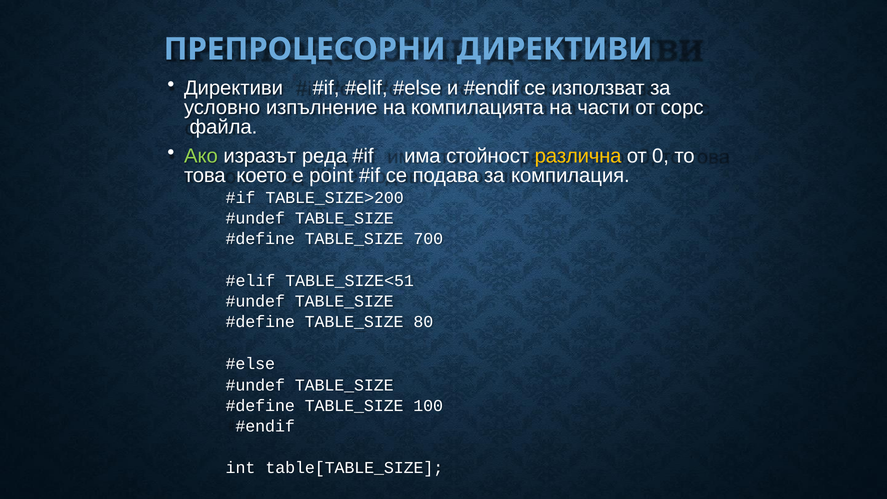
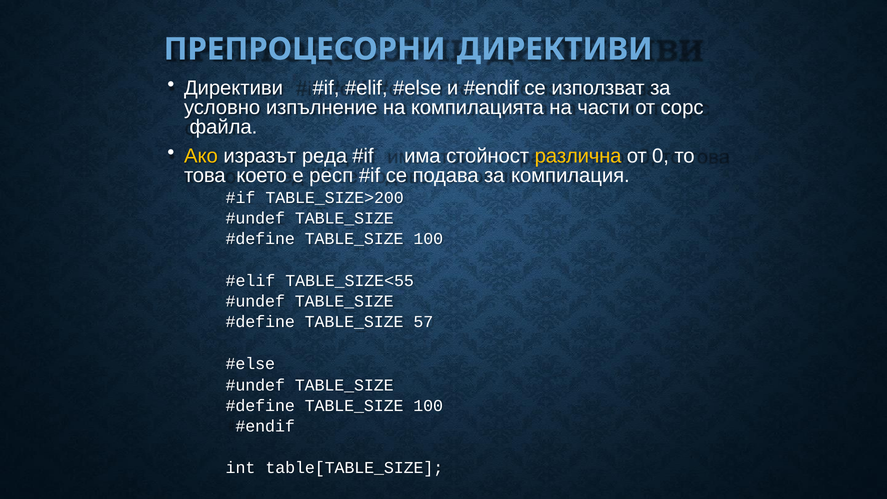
Ако colour: light green -> yellow (201, 156)
point: point -> респ (331, 176)
700: 700 -> 100 (428, 239)
TABLE_SIZE<51: TABLE_SIZE<51 -> TABLE_SIZE<55 (350, 281)
80: 80 -> 57 (423, 322)
